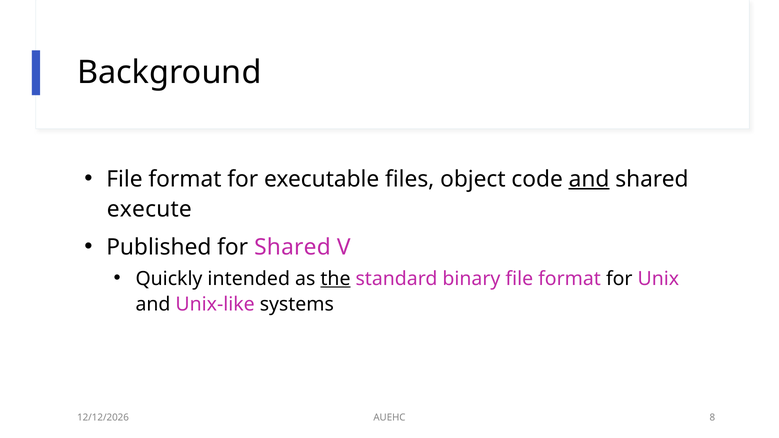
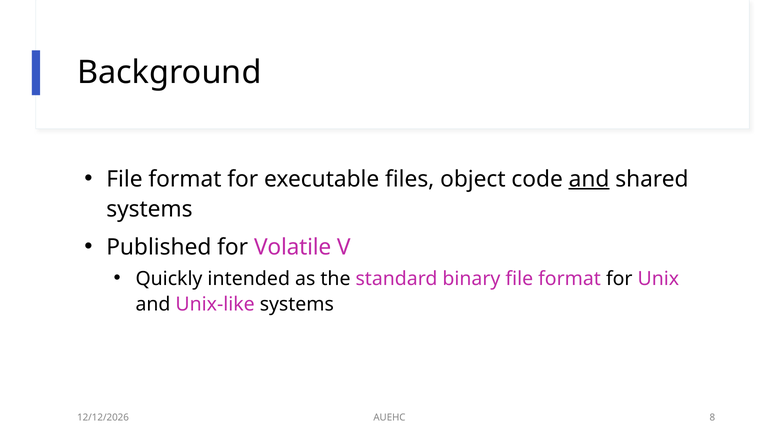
execute: execute -> systems (149, 209)
for Shared: Shared -> Volatile (293, 247)
the underline: present -> none (335, 279)
